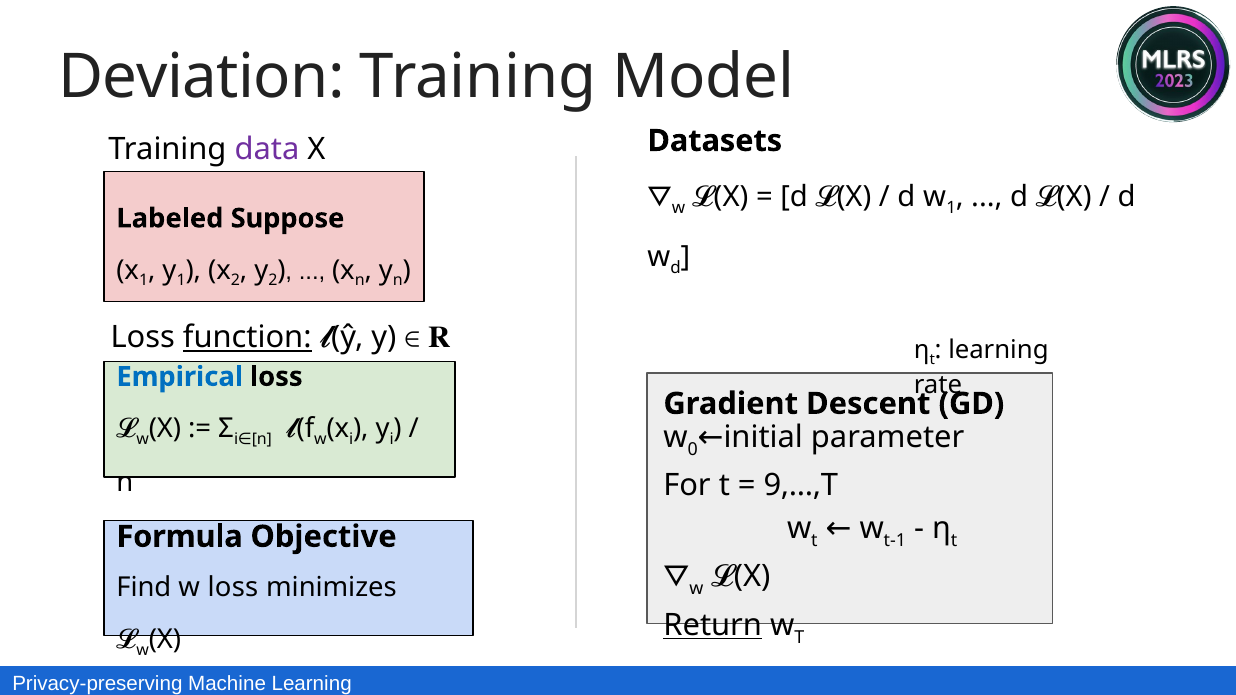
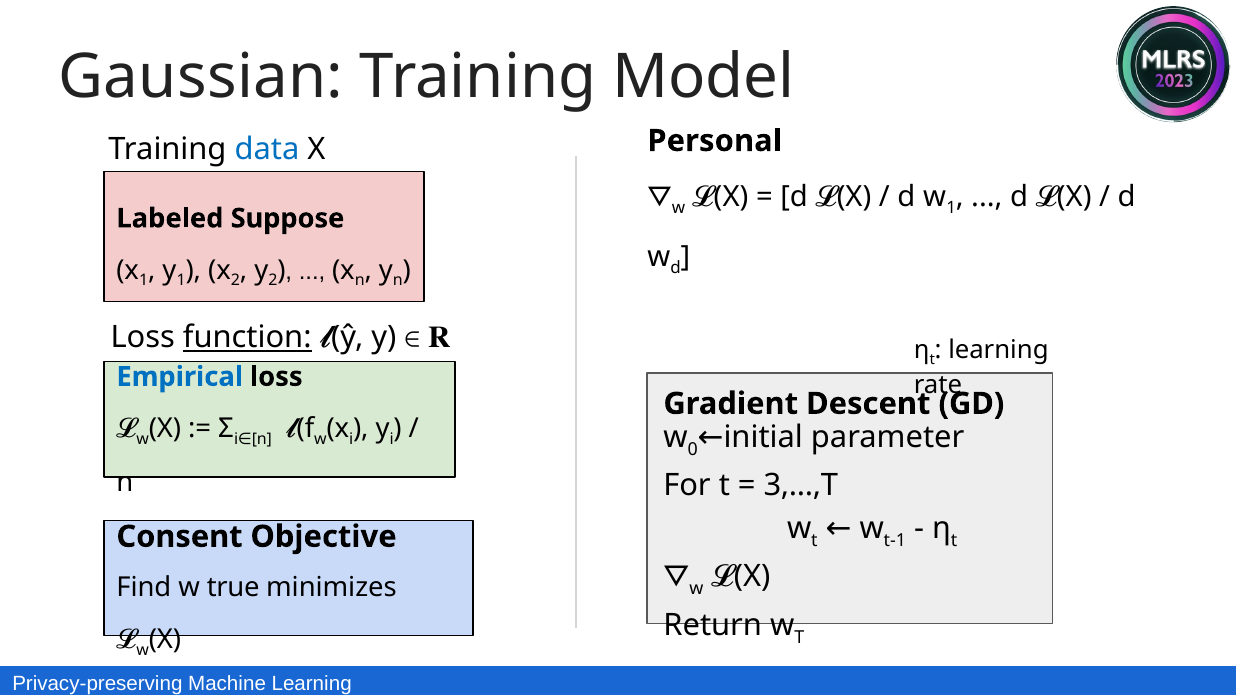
Deviation: Deviation -> Gaussian (201, 77)
Datasets: Datasets -> Personal (715, 141)
data colour: purple -> blue (267, 150)
9,...,T: 9,...,T -> 3,...,T (801, 485)
Formula: Formula -> Consent (179, 537)
w loss: loss -> true (233, 588)
Return underline: present -> none (713, 625)
